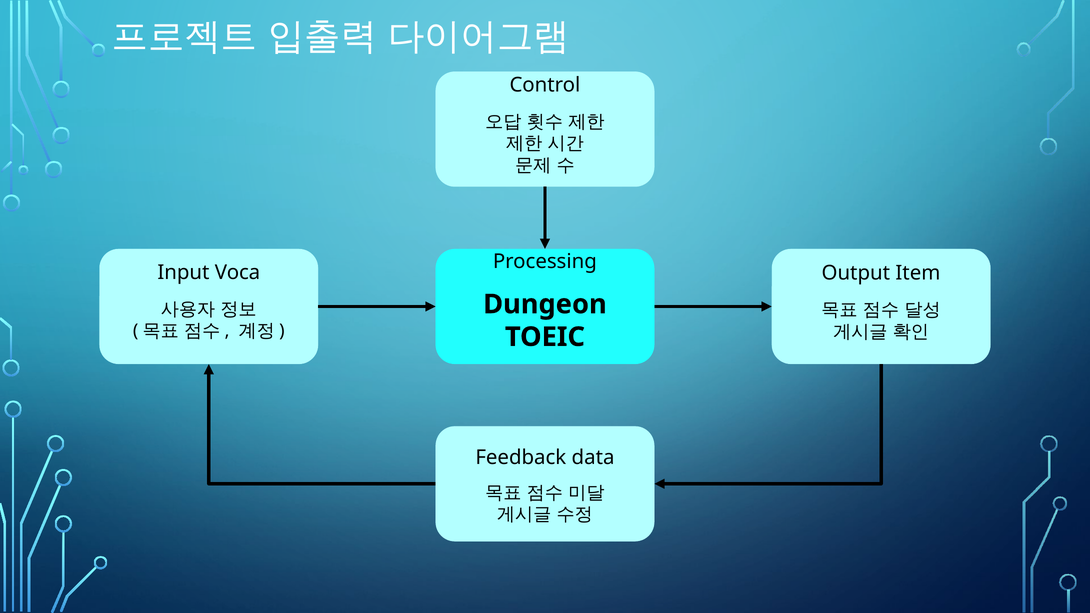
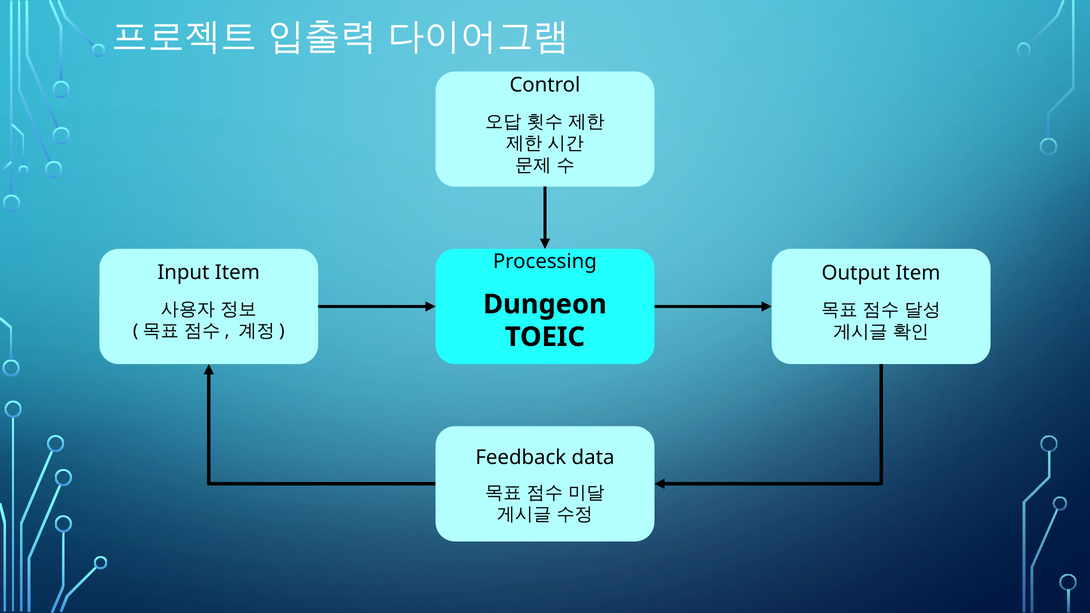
Input Voca: Voca -> Item (237, 272)
